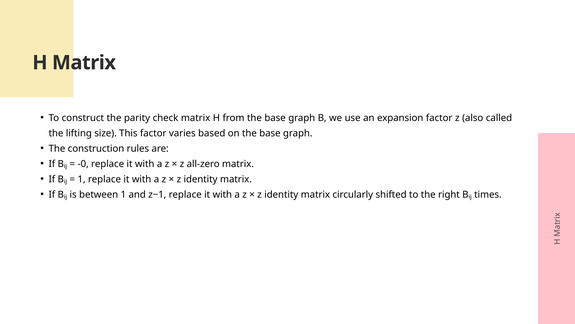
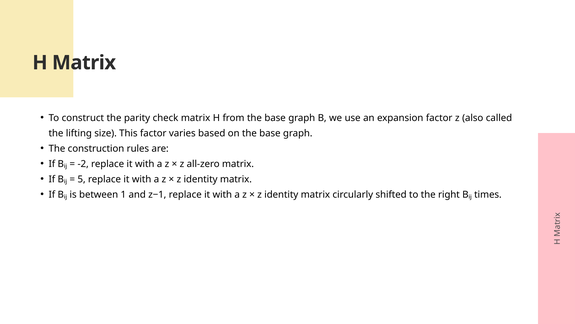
-0: -0 -> -2 (83, 164)
1: 1 -> 5 (82, 179)
